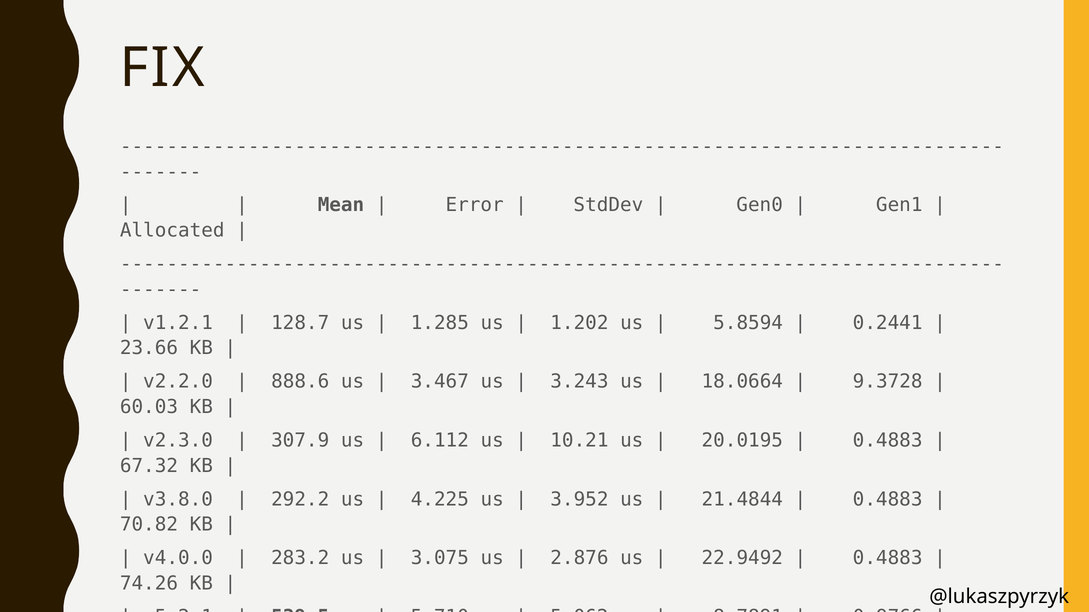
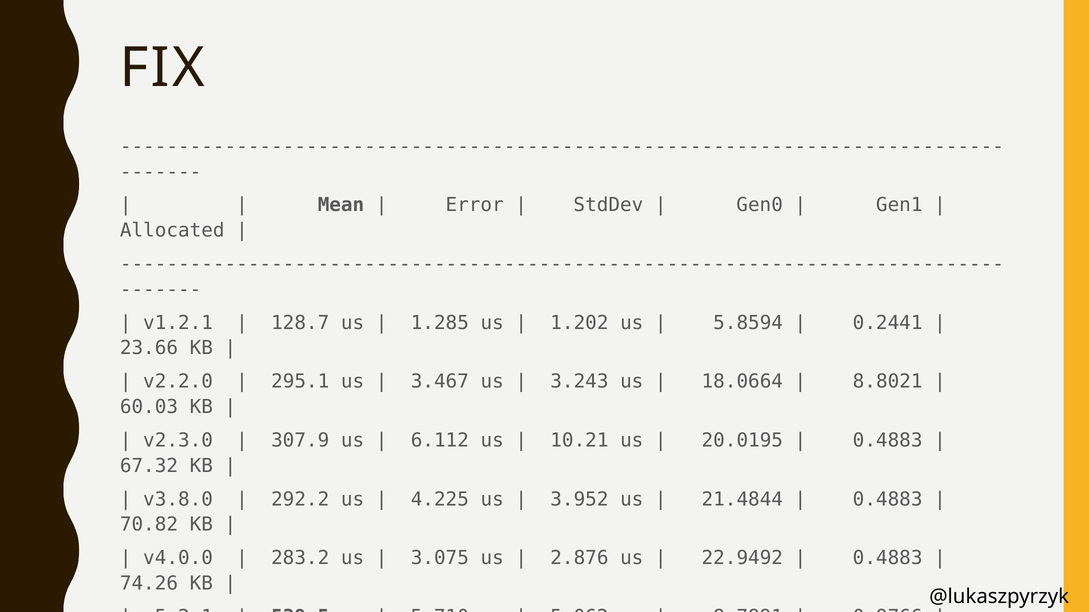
888.6: 888.6 -> 295.1 (300, 382)
9.3728: 9.3728 -> 8.8021 (888, 382)
